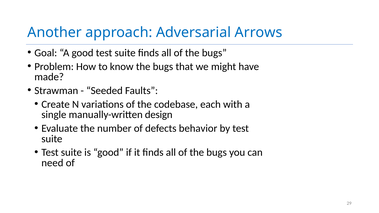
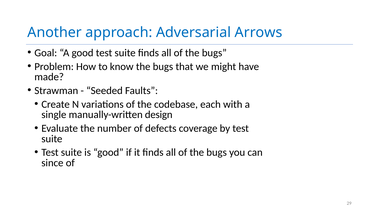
behavior: behavior -> coverage (198, 128)
need: need -> since (52, 163)
